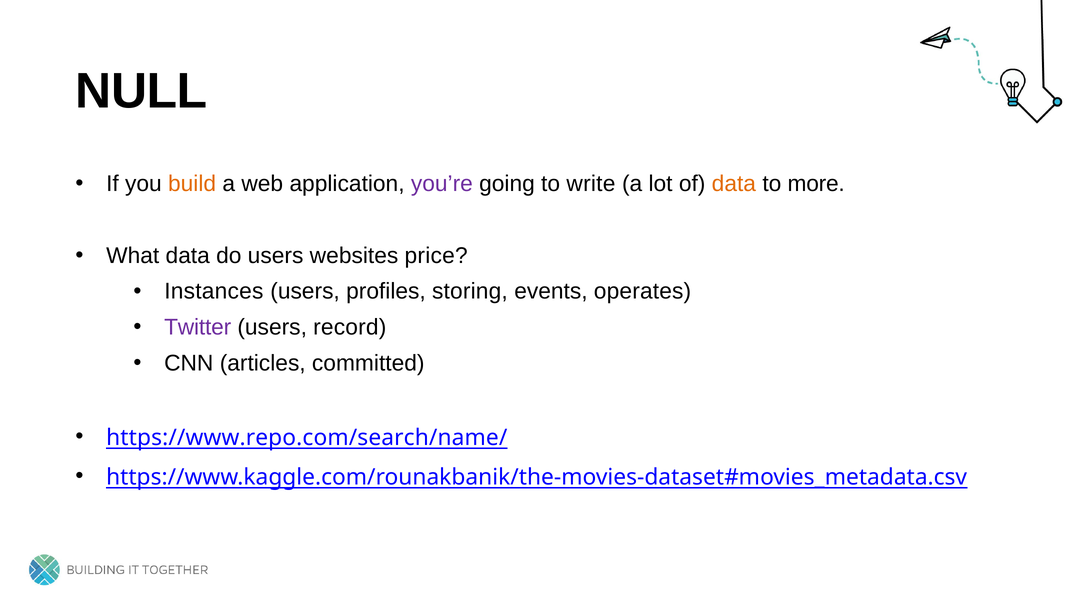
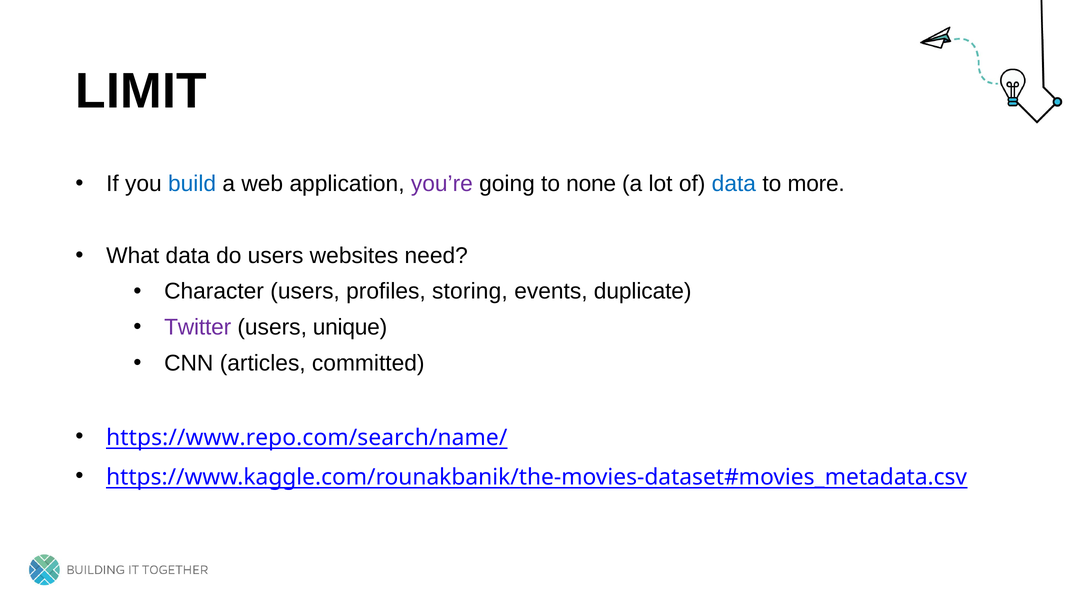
NULL: NULL -> LIMIT (141, 91)
build colour: orange -> blue (192, 184)
write: write -> none (591, 184)
data colour: orange -> blue (734, 184)
price: price -> need (436, 255)
Instances: Instances -> Character (214, 291)
operates: operates -> duplicate (643, 291)
record: record -> unique (350, 327)
